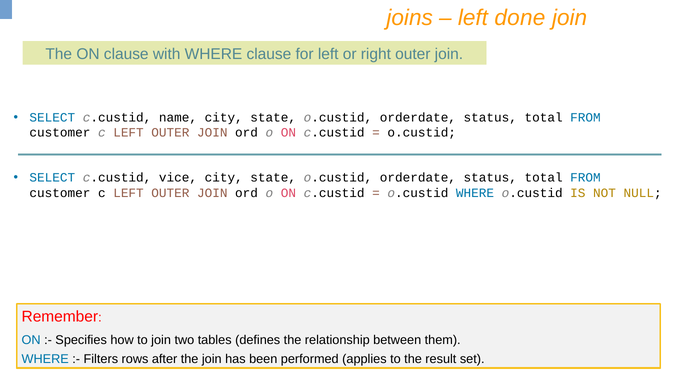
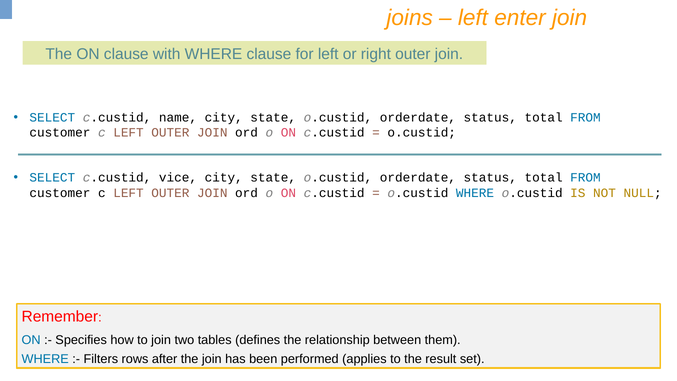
done: done -> enter (520, 18)
